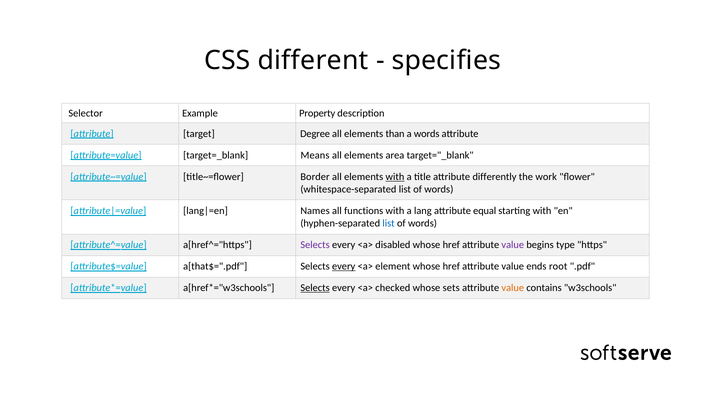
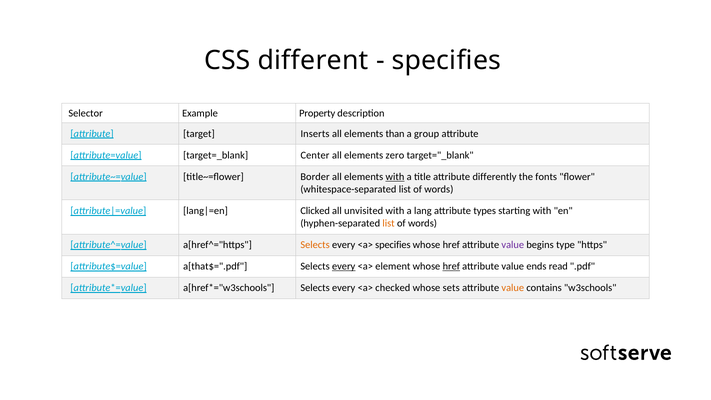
Degree: Degree -> Inserts (315, 134)
a words: words -> group (427, 134)
Means: Means -> Center (315, 155)
area: area -> zero (395, 155)
work: work -> fonts (546, 177)
Names: Names -> Clicked (315, 211)
functions: functions -> unvisited (364, 211)
equal: equal -> types (485, 211)
list colour: blue -> orange (389, 223)
Selects colour: purple -> orange (315, 245)
<a> disabled: disabled -> specifies (393, 245)
href underline: none -> present (451, 266)
root: root -> read (558, 266)
Selects underline: present -> none (315, 288)
